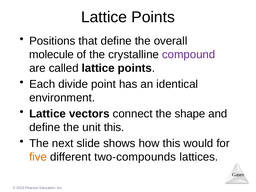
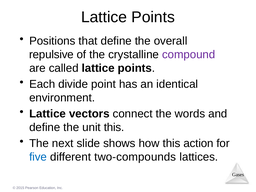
molecule: molecule -> repulsive (51, 55)
shape: shape -> words (190, 114)
would: would -> action (198, 143)
five colour: orange -> blue (38, 157)
